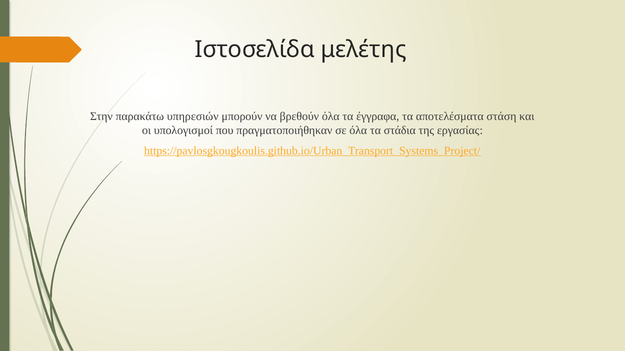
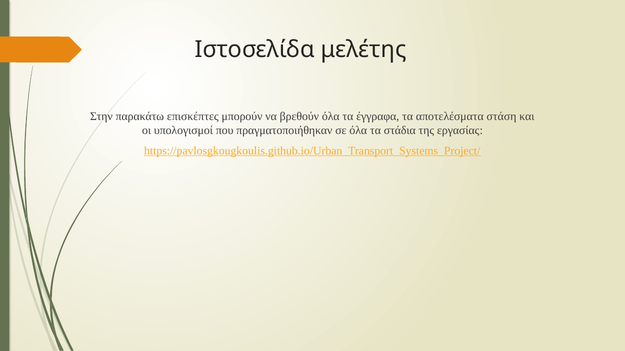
υπηρεσιών: υπηρεσιών -> επισκέπτες (193, 116)
